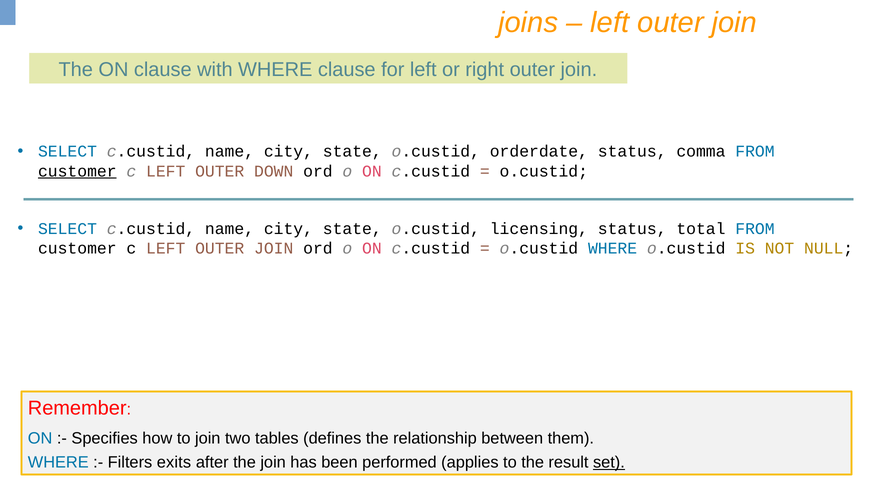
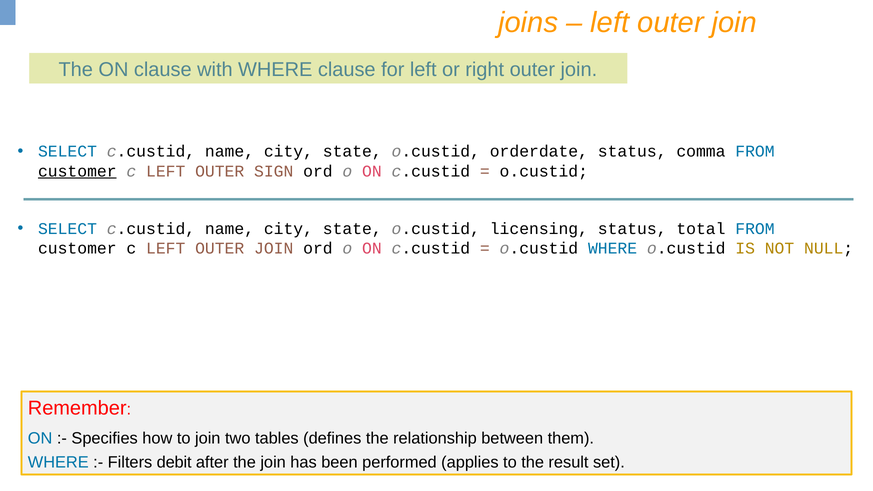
DOWN: DOWN -> SIGN (274, 171)
exits: exits -> debit (174, 462)
set underline: present -> none (609, 462)
